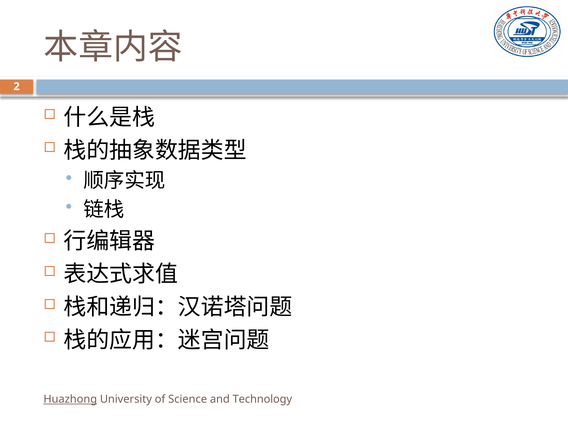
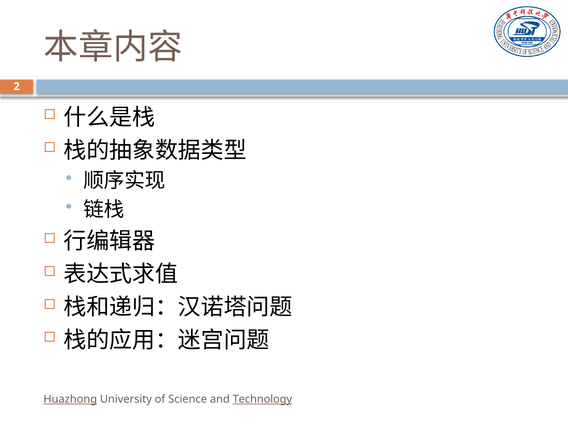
Technology underline: none -> present (262, 399)
